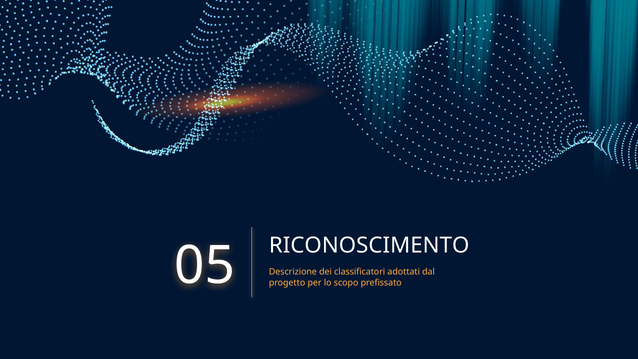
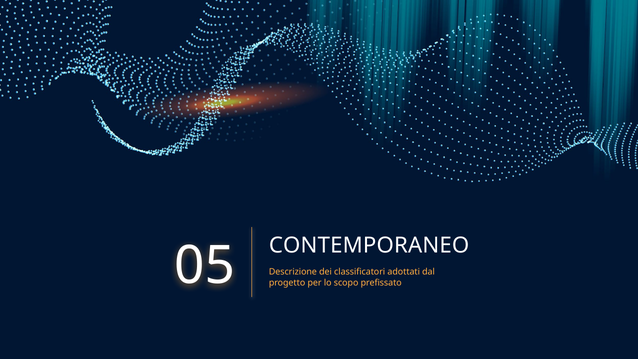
RICONOSCIMENTO: RICONOSCIMENTO -> CONTEMPORANEO (369, 245)
